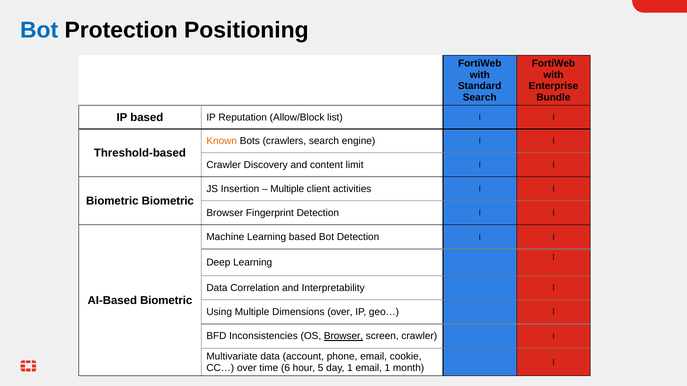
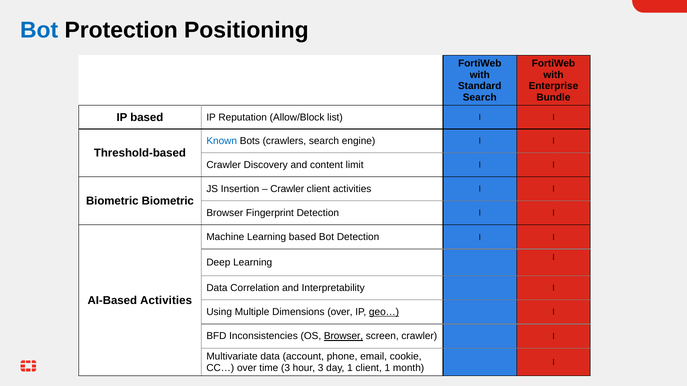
Known colour: orange -> blue (222, 141)
Multiple: Multiple -> Crawler (287, 189)
AI-Based Biometric: Biometric -> Activities (166, 301)
geo… underline: none -> present (384, 312)
time 6: 6 -> 3 (286, 368)
hour 5: 5 -> 3 (321, 368)
1 email: email -> client (369, 368)
